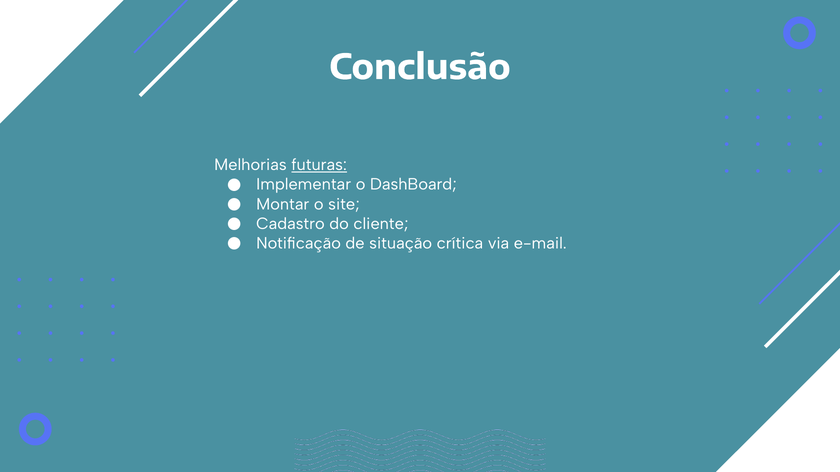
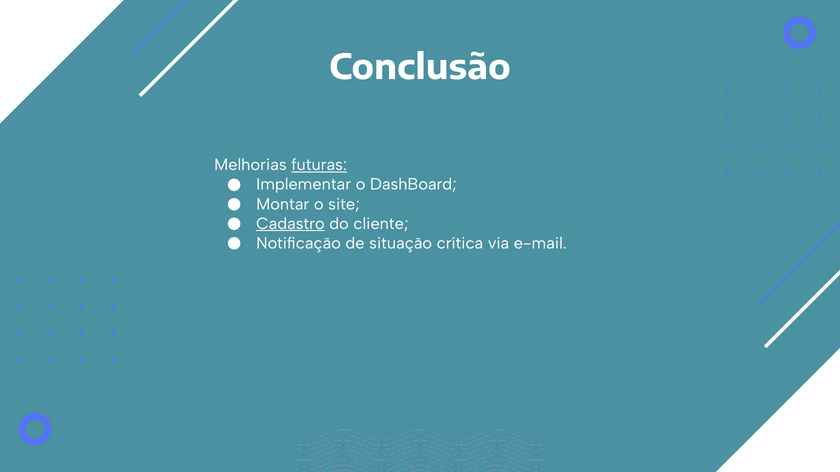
Cadastro underline: none -> present (290, 224)
